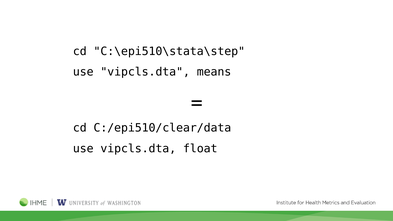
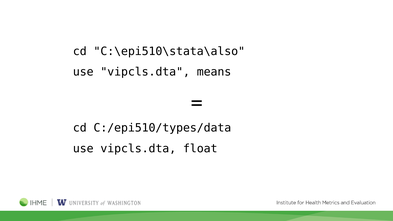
C:\epi510\stata\step: C:\epi510\stata\step -> C:\epi510\stata\also (169, 51)
C:/epi510/clear/data: C:/epi510/clear/data -> C:/epi510/types/data (162, 128)
